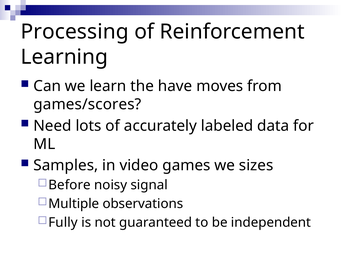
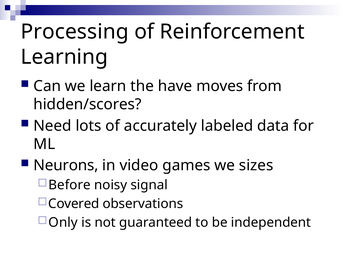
games/scores: games/scores -> hidden/scores (87, 105)
Samples: Samples -> Neurons (66, 166)
Multiple: Multiple -> Covered (74, 204)
Fully: Fully -> Only (63, 223)
